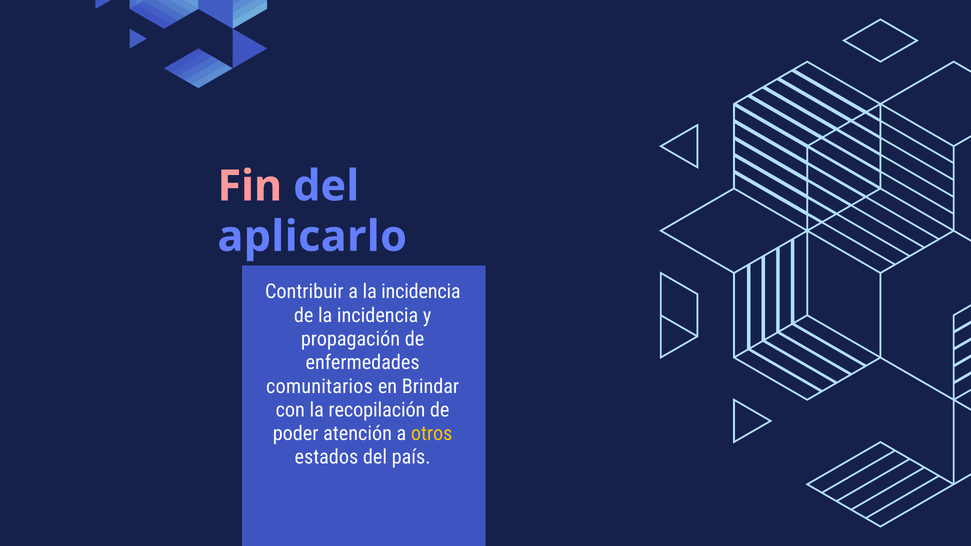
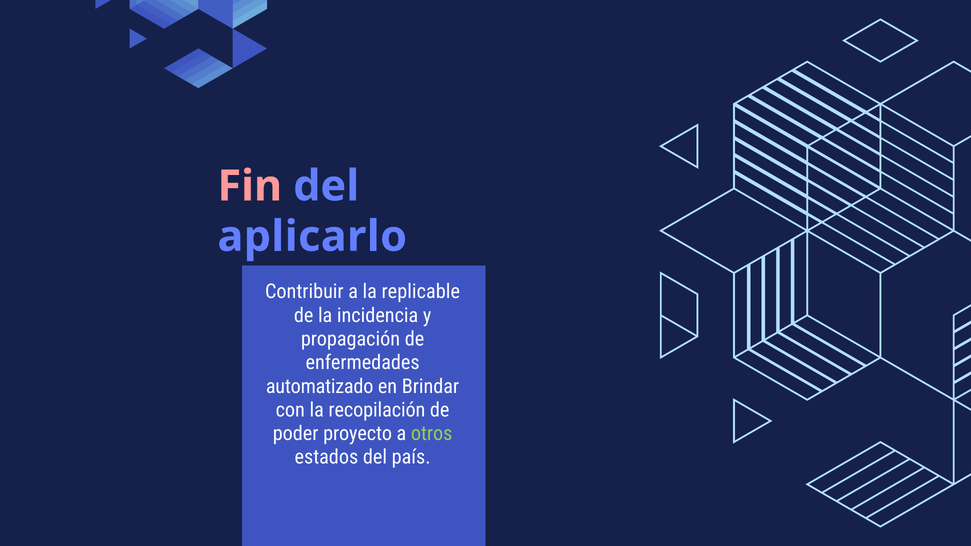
a la incidencia: incidencia -> replicable (421, 292)
comunitarios: comunitarios -> automatizado (320, 386)
atención: atención -> proyecto (358, 434)
otros colour: yellow -> light green (432, 434)
